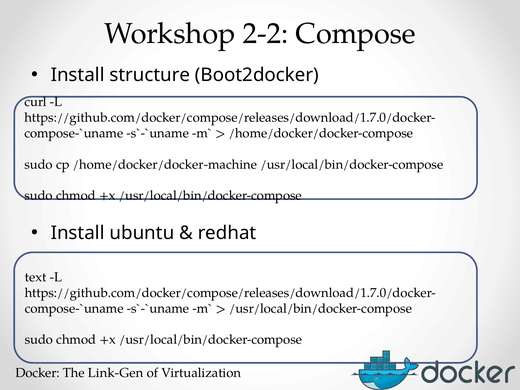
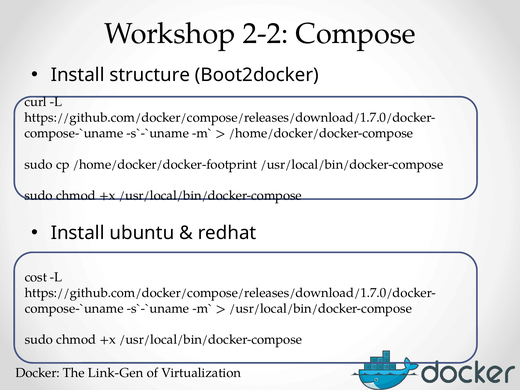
/home/docker/docker-machine: /home/docker/docker-machine -> /home/docker/docker-footprint (165, 164)
text: text -> cost (36, 277)
